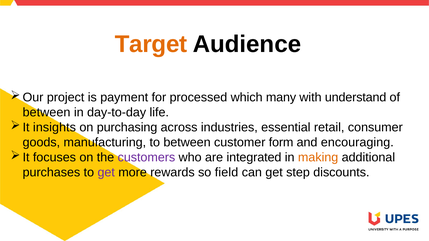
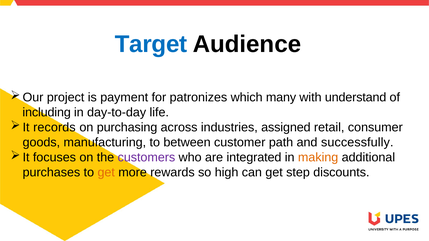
Target colour: orange -> blue (151, 44)
processed: processed -> patronizes (198, 98)
between: between -> including (47, 113)
insights: insights -> records (54, 128)
essential: essential -> assigned (286, 128)
form: form -> path (281, 143)
encouraging: encouraging -> successfully (357, 143)
get colour: purple -> orange (106, 173)
field: field -> high (227, 173)
